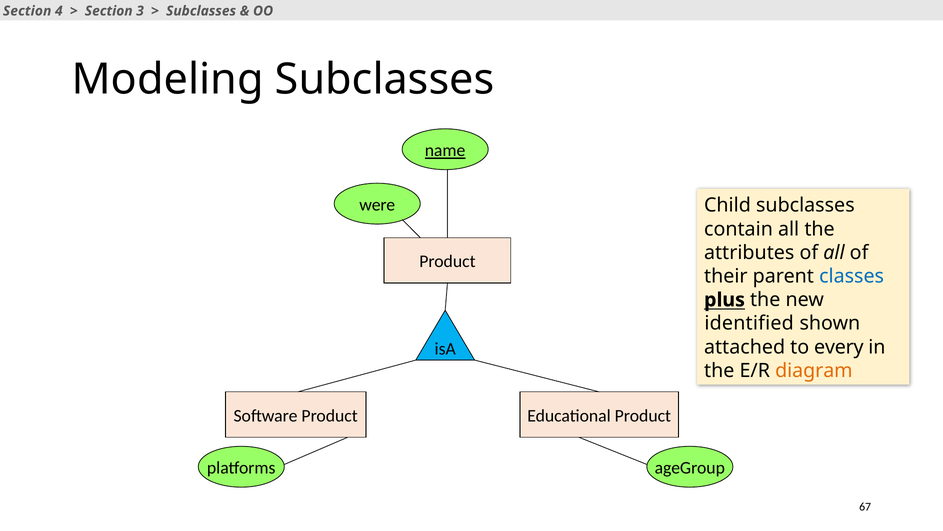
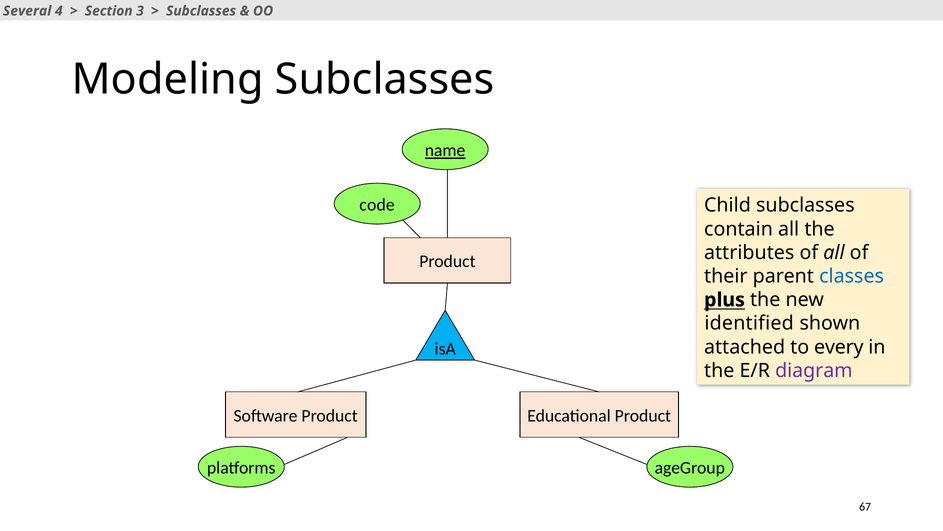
Section: Section -> Several (27, 11)
were: were -> code (377, 205)
diagram colour: orange -> purple (814, 370)
